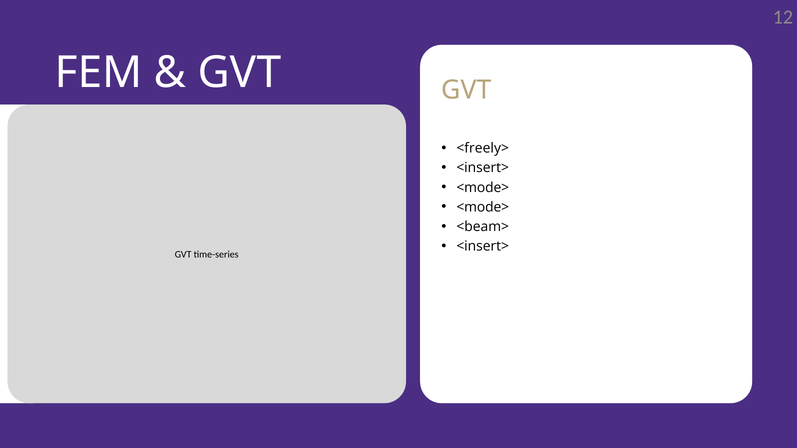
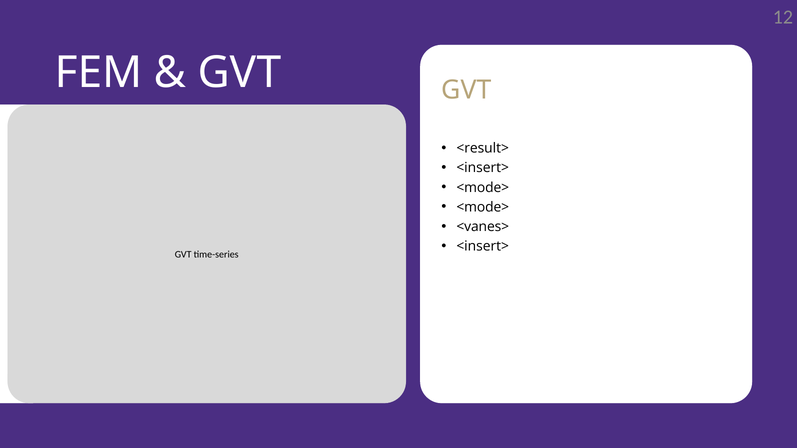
<freely>: <freely> -> <result> (483, 148)
<beam>: <beam> -> <vanes> (483, 227)
